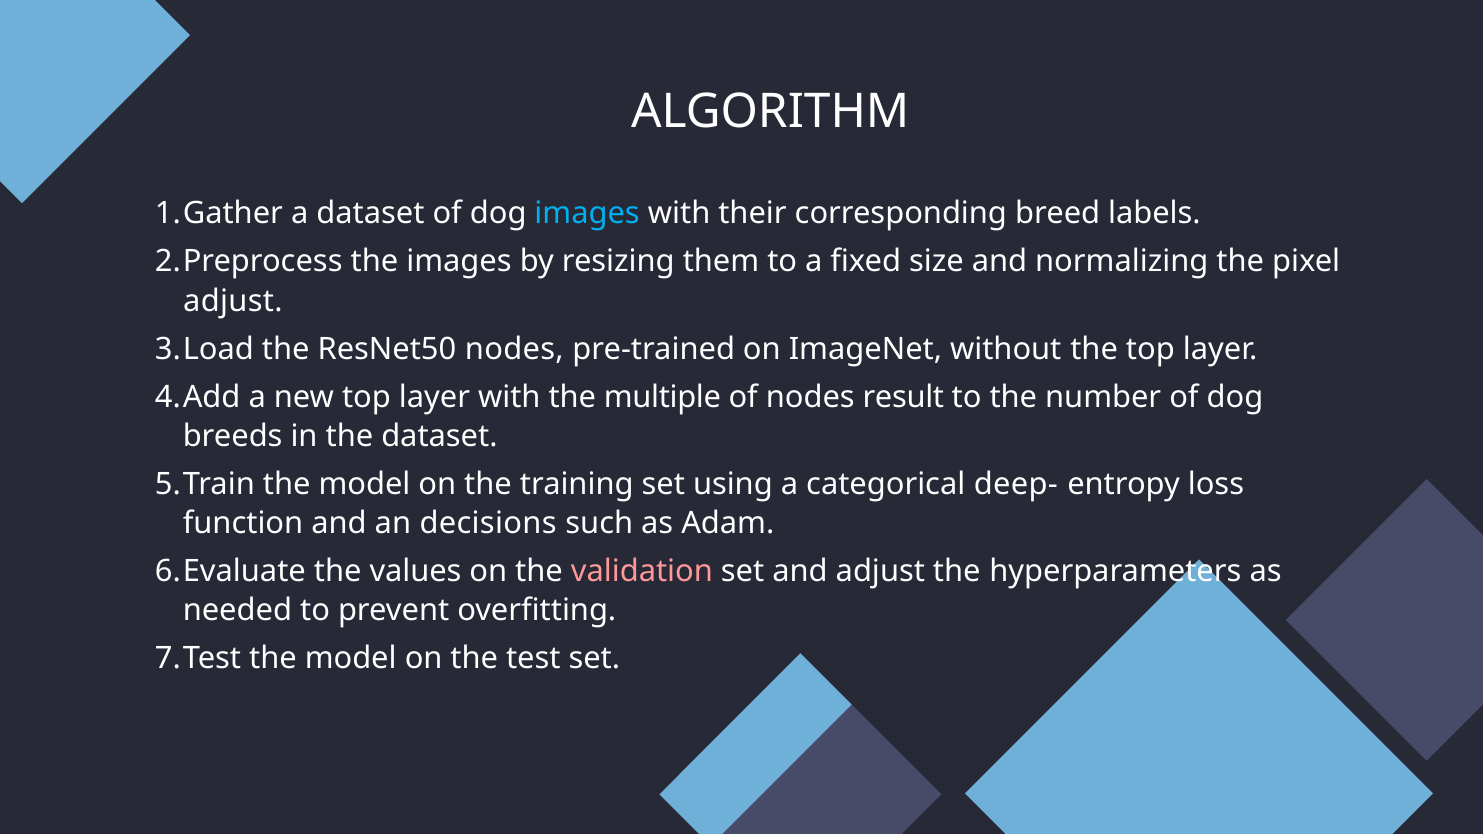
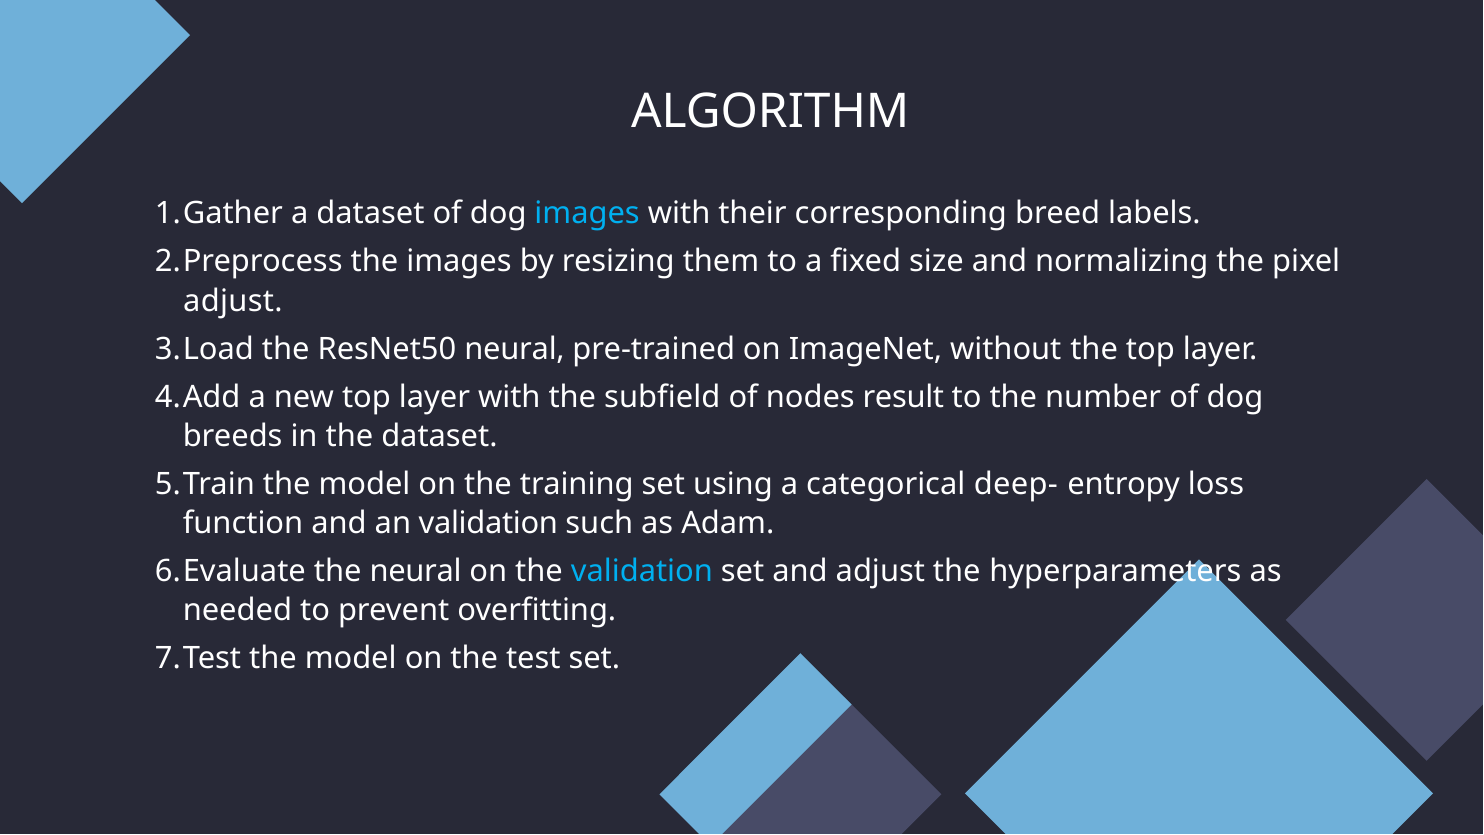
ResNet50 nodes: nodes -> neural (515, 349)
multiple: multiple -> subfield (662, 397)
an decisions: decisions -> validation (488, 523)
the values: values -> neural (416, 571)
validation colour: pink -> light blue (642, 571)
